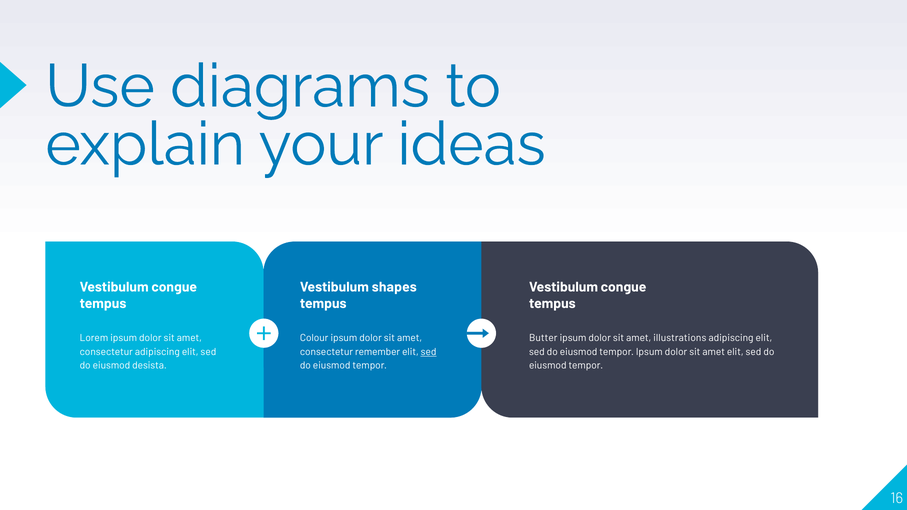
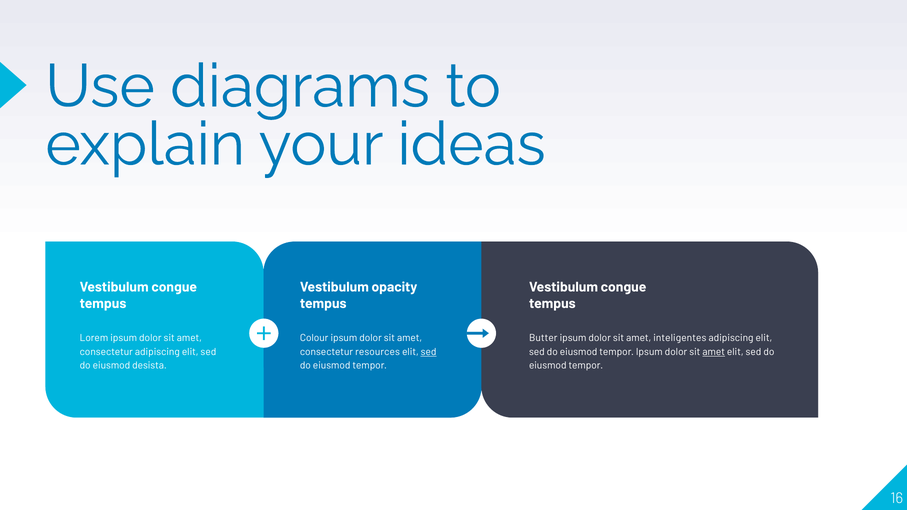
shapes: shapes -> opacity (394, 287)
illustrations: illustrations -> inteligentes (680, 338)
remember: remember -> resources (378, 352)
amet underline: none -> present (714, 352)
